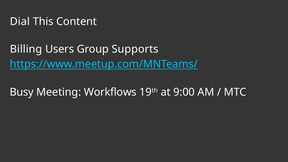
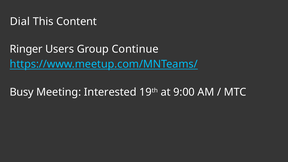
Billing: Billing -> Ringer (26, 49)
Supports: Supports -> Continue (135, 49)
Workflows: Workflows -> Interested (110, 92)
